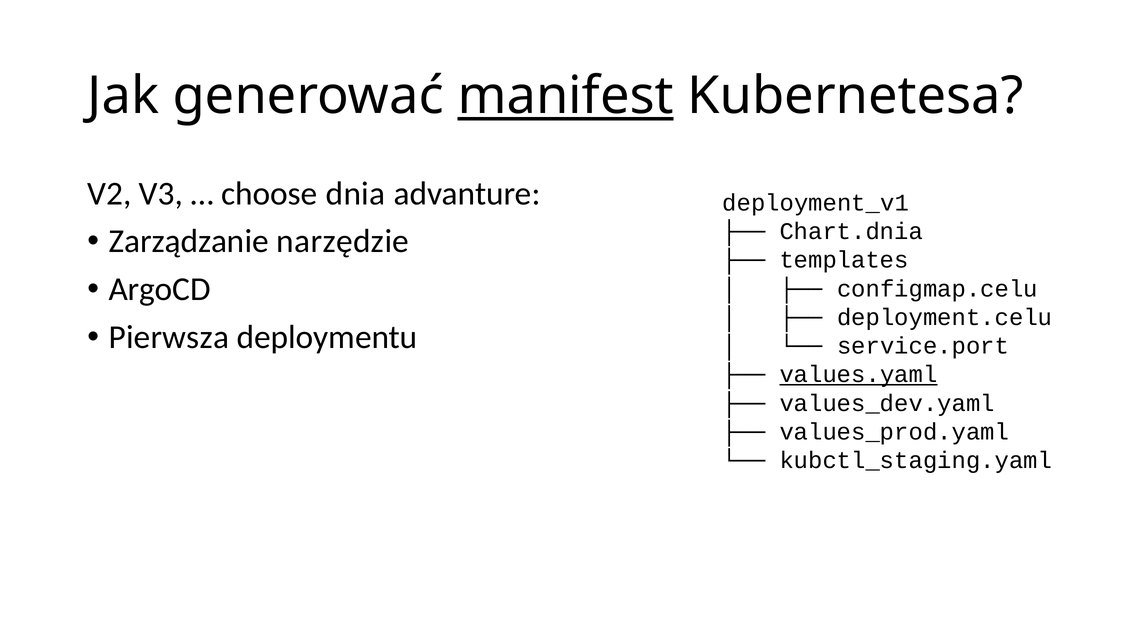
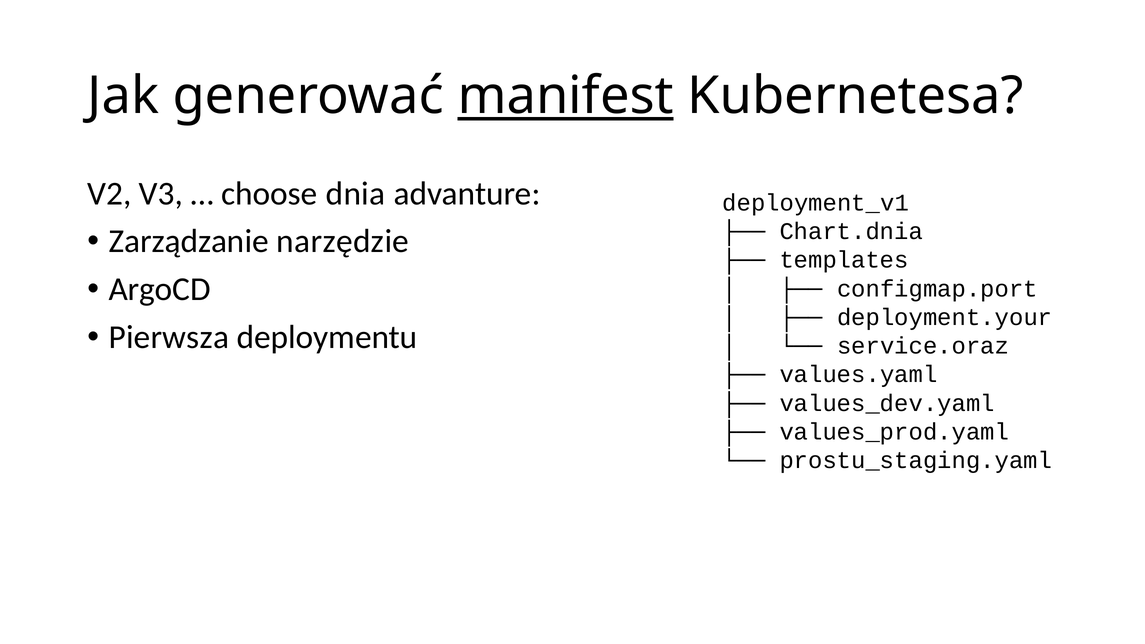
configmap.celu: configmap.celu -> configmap.port (937, 289)
deployment.celu: deployment.celu -> deployment.your (945, 317)
service.port: service.port -> service.oraz (923, 346)
values.yaml underline: present -> none (858, 375)
kubctl_staging.yaml: kubctl_staging.yaml -> prostu_staging.yaml (916, 461)
